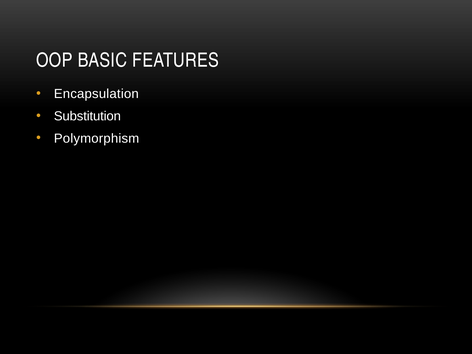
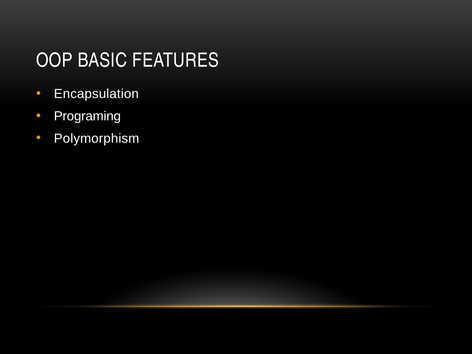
Substitution: Substitution -> Programing (87, 116)
